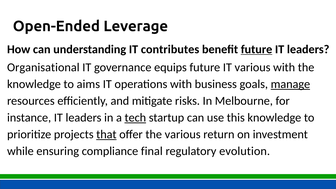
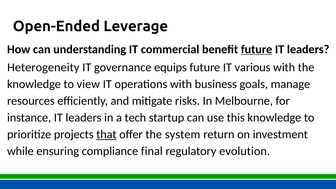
contributes: contributes -> commercial (170, 49)
Organisational: Organisational -> Heterogeneity (43, 67)
aims: aims -> view (88, 84)
manage underline: present -> none (290, 84)
tech underline: present -> none (135, 118)
the various: various -> system (183, 134)
